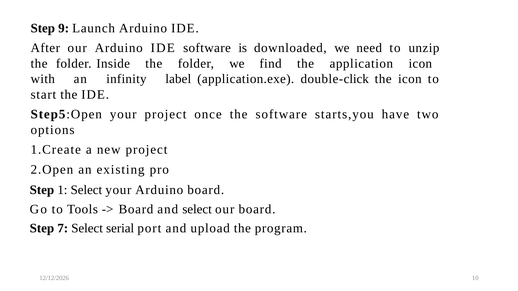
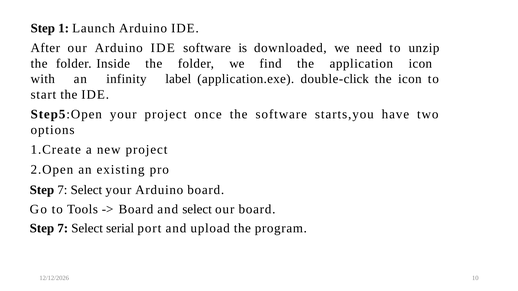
9: 9 -> 1 (64, 28)
1: 1 -> 7 (62, 190)
